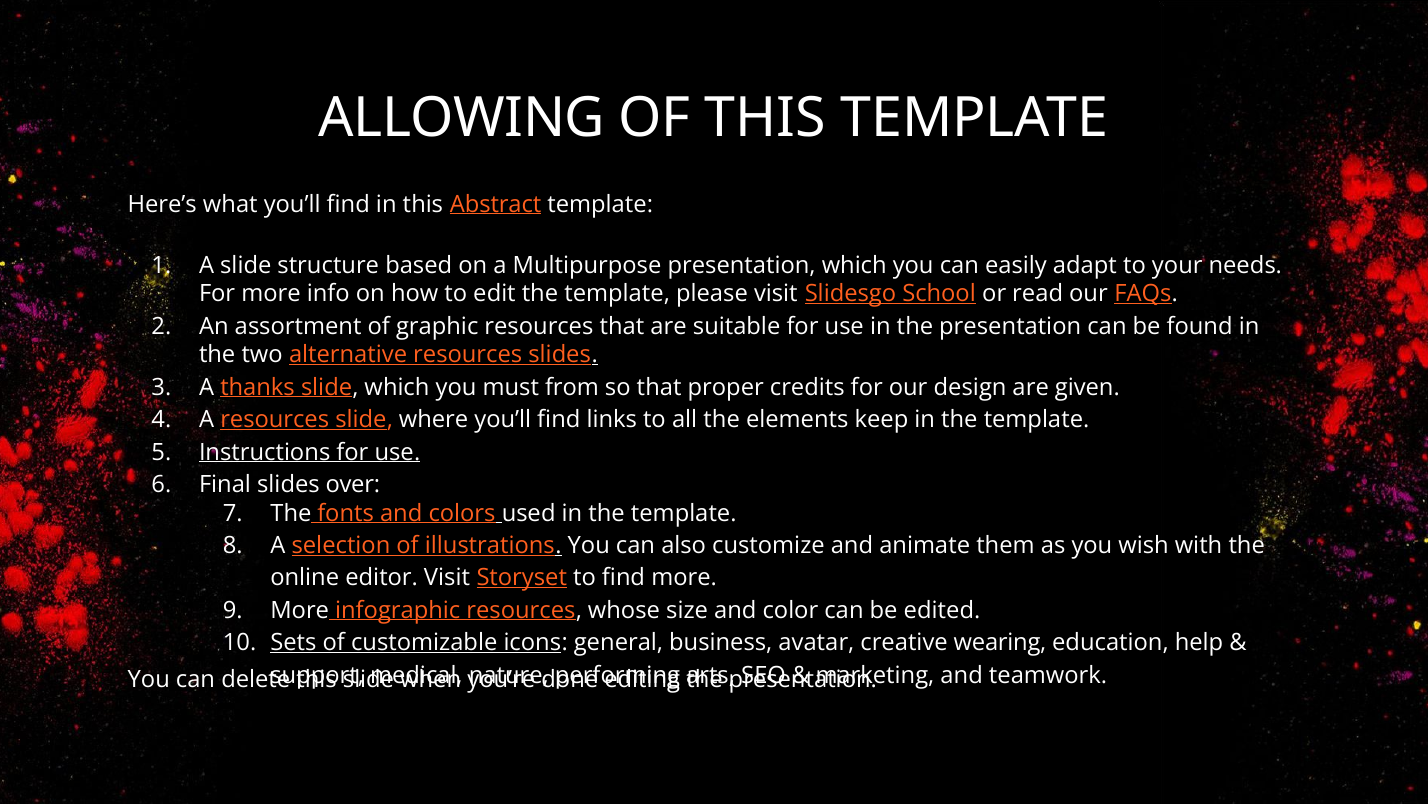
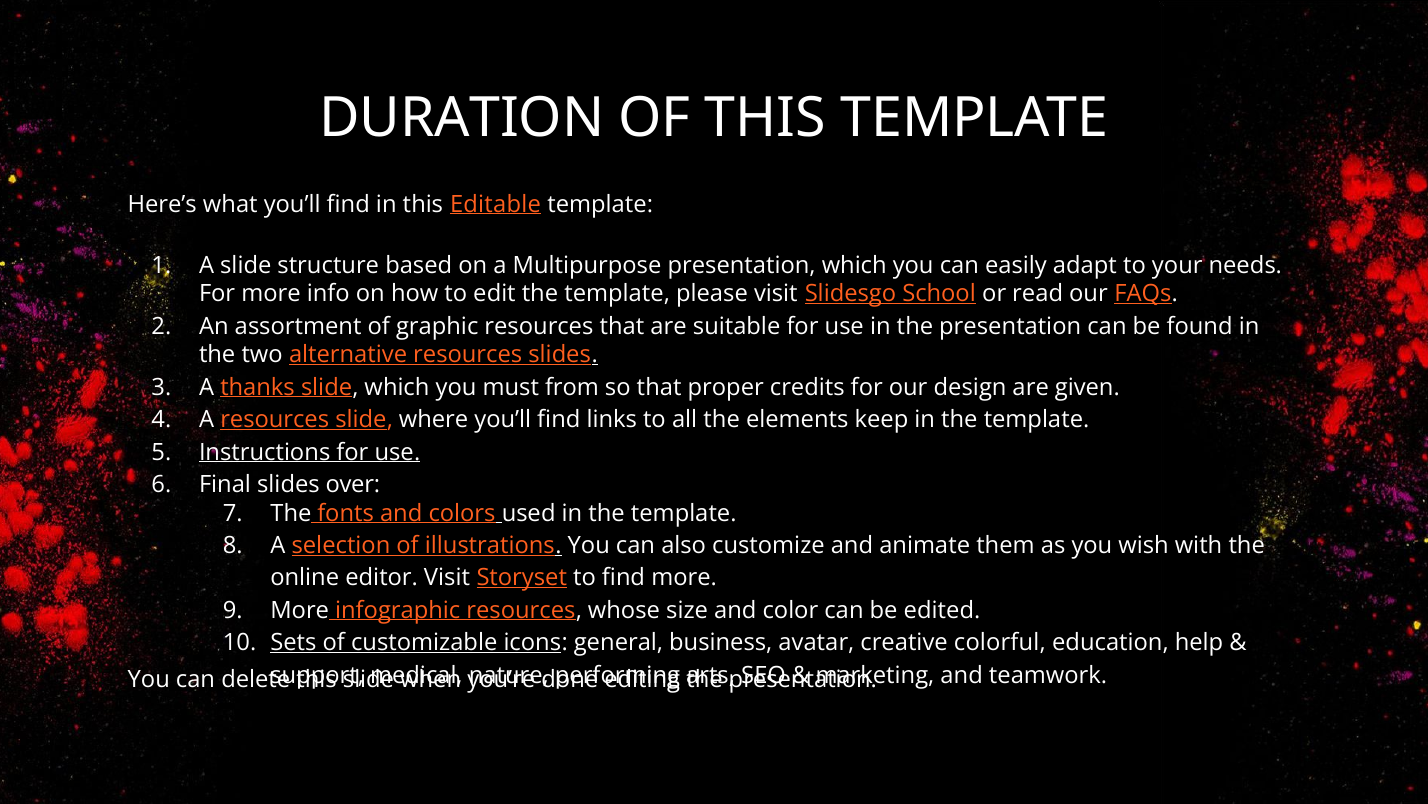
ALLOWING: ALLOWING -> DURATION (462, 118)
Abstract: Abstract -> Editable (495, 204)
wearing: wearing -> colorful (1000, 642)
